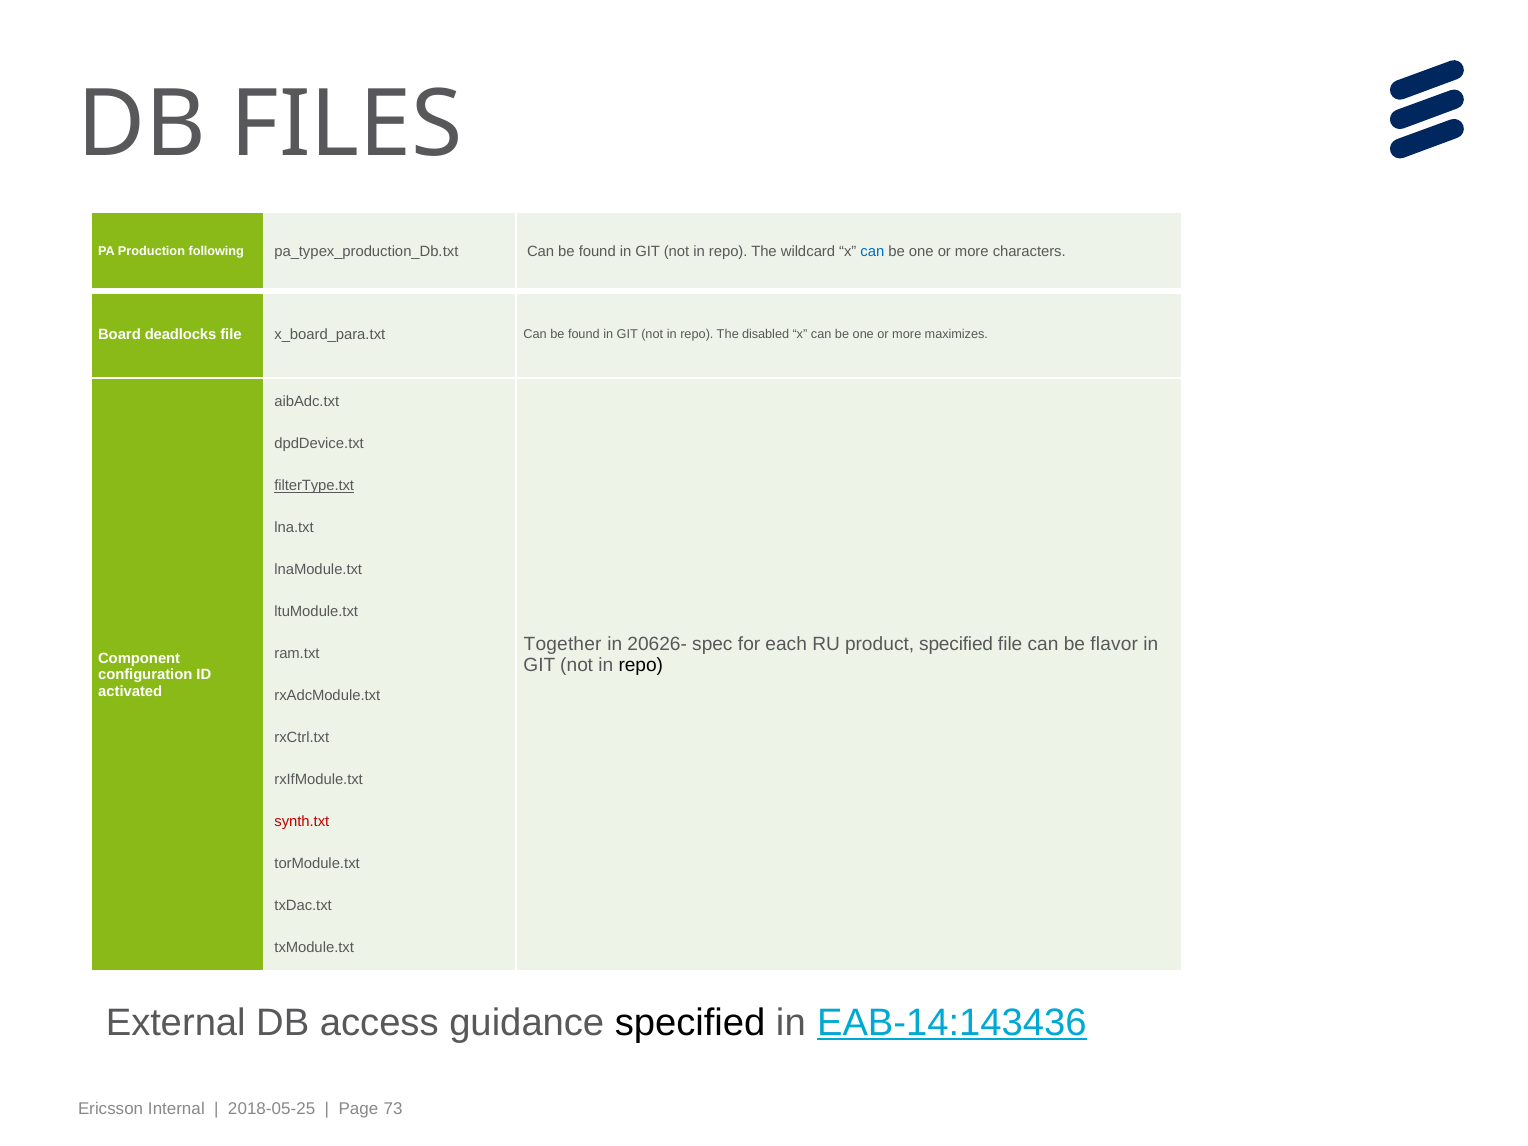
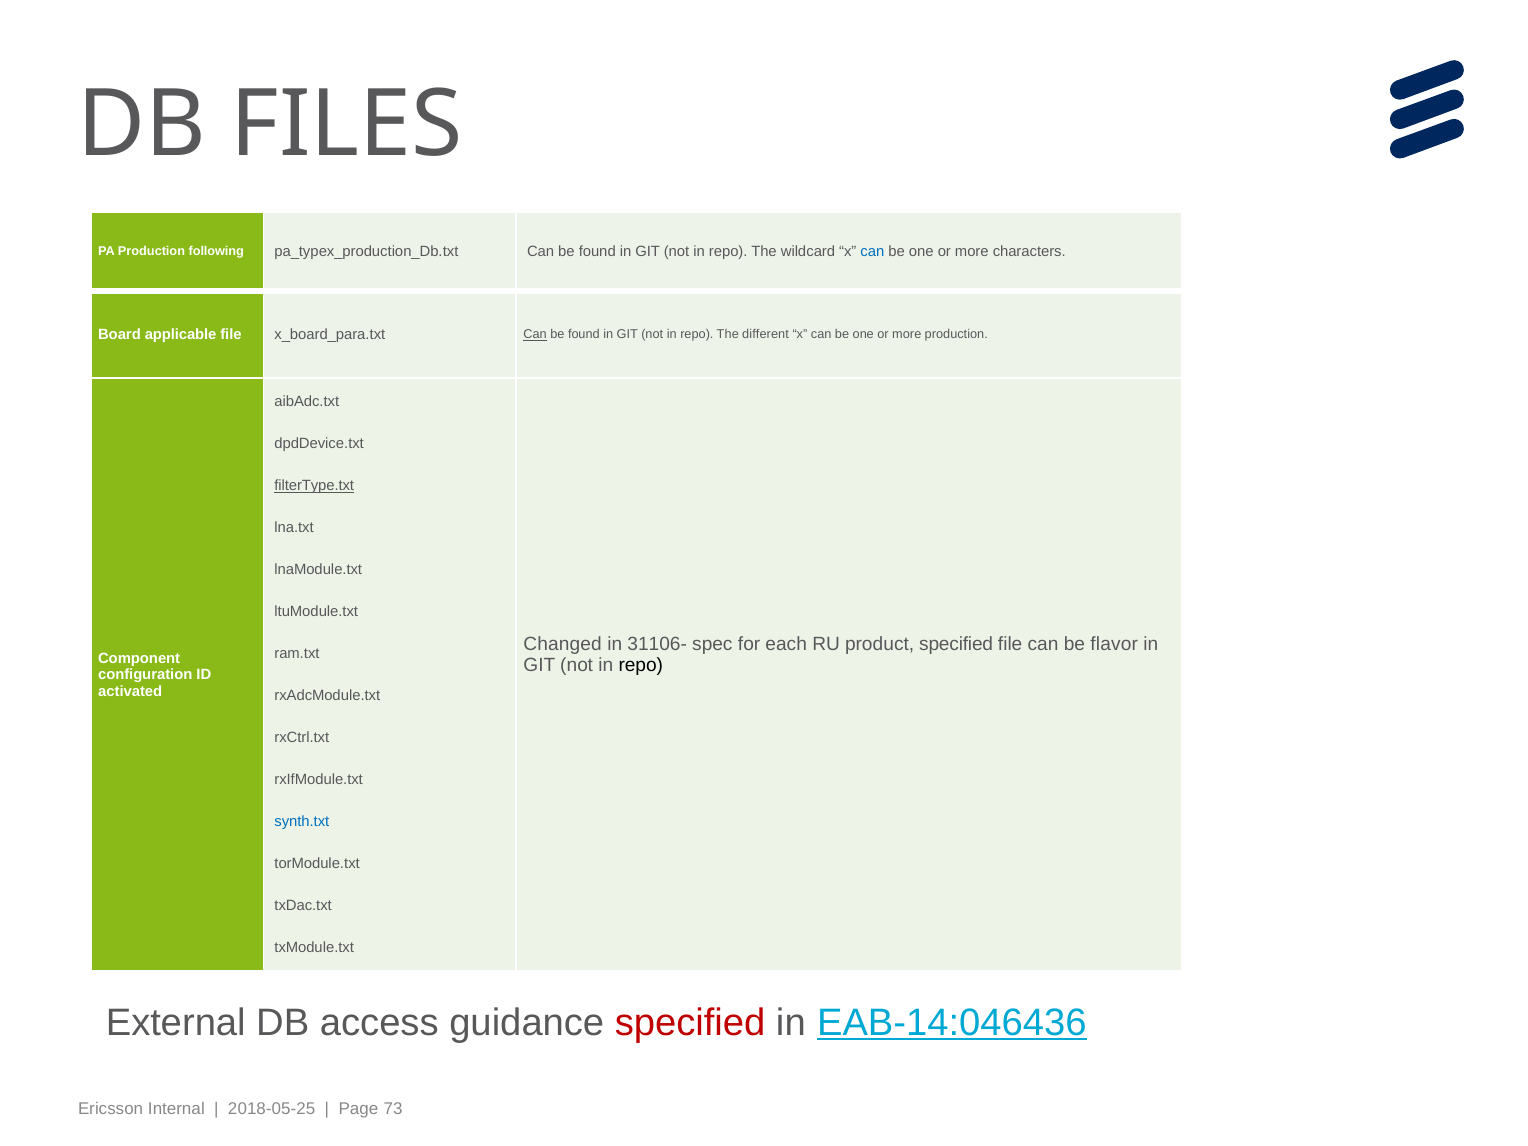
deadlocks: deadlocks -> applicable (181, 335)
Can underline: none -> present (535, 335)
disabled: disabled -> different (766, 335)
more maximizes: maximizes -> production (956, 335)
Together: Together -> Changed (563, 644)
20626-: 20626- -> 31106- (657, 644)
synth.txt colour: red -> blue (302, 822)
specified colour: black -> red (690, 1022)
EAB-14:143436: EAB-14:143436 -> EAB-14:046436 (952, 1022)
